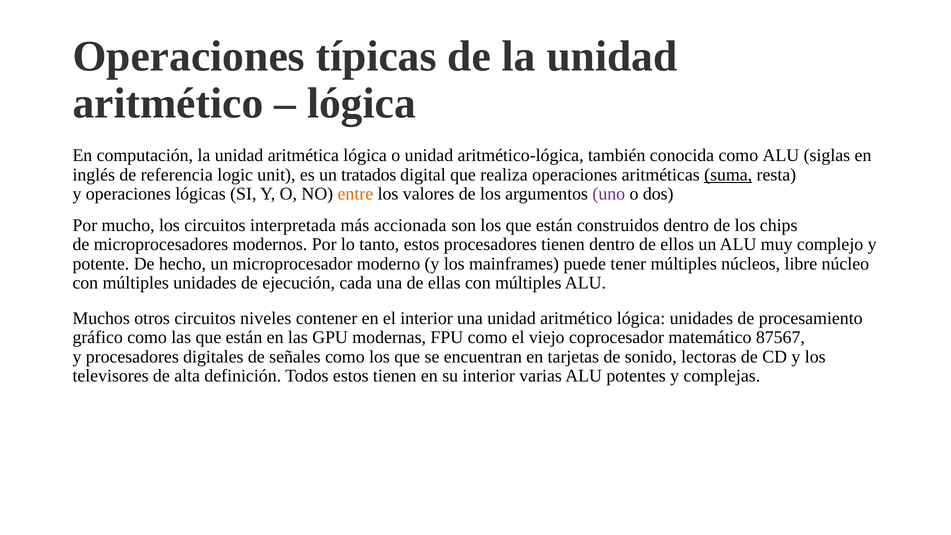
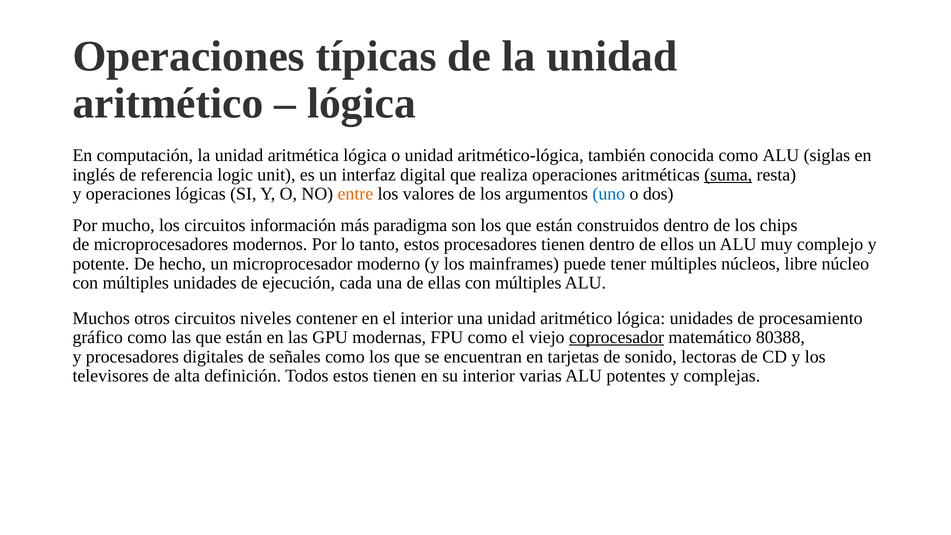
tratados: tratados -> interfaz (369, 175)
uno colour: purple -> blue (609, 194)
interpretada: interpretada -> información (293, 225)
accionada: accionada -> paradigma (410, 225)
coprocesador underline: none -> present (617, 337)
87567: 87567 -> 80388 (780, 337)
